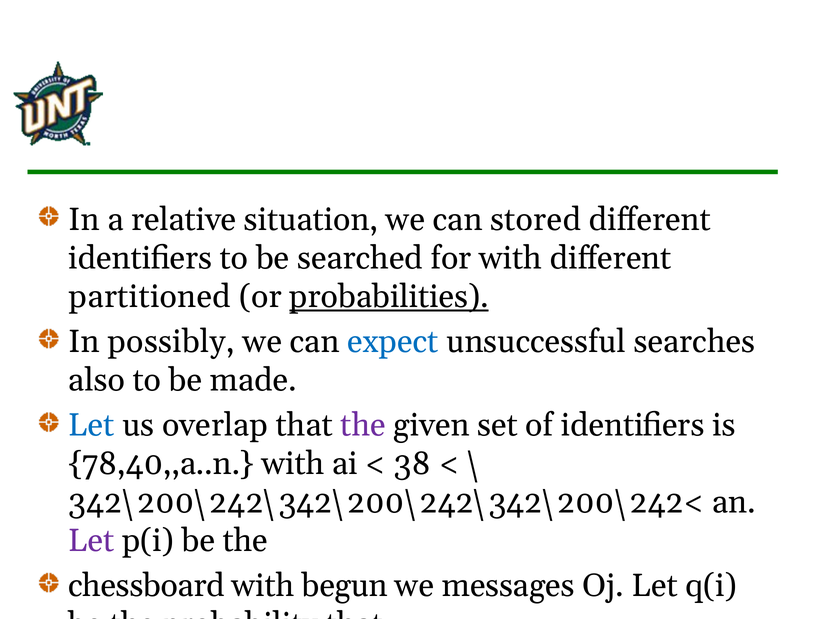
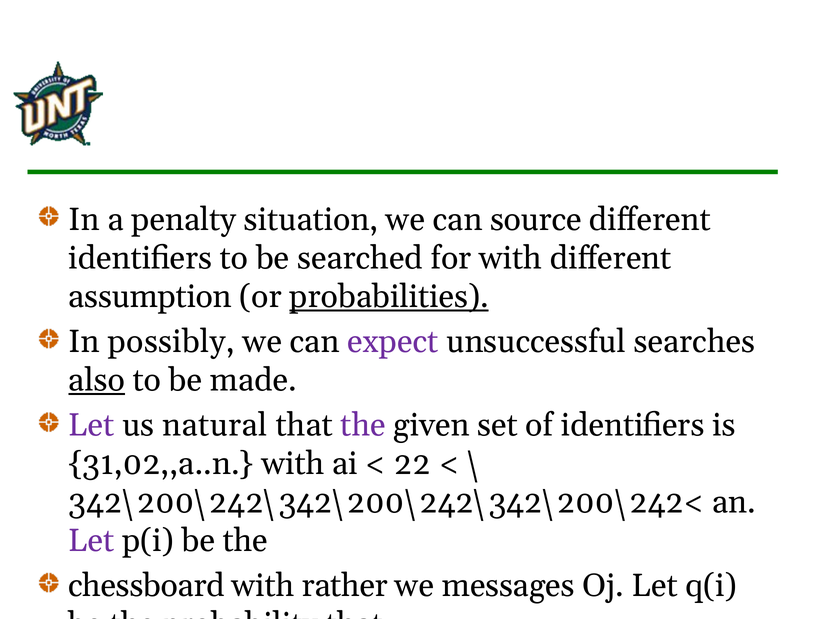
relative: relative -> penalty (184, 220)
stored: stored -> source (536, 220)
partitioned: partitioned -> assumption (150, 297)
expect colour: blue -> purple (393, 342)
also underline: none -> present (97, 380)
Let colour: blue -> purple (91, 425)
overlap: overlap -> natural (215, 425)
78,40,,a..n: 78,40,,a..n -> 31,02,,a..n (161, 464)
38: 38 -> 22 (412, 464)
begun: begun -> rather (345, 586)
